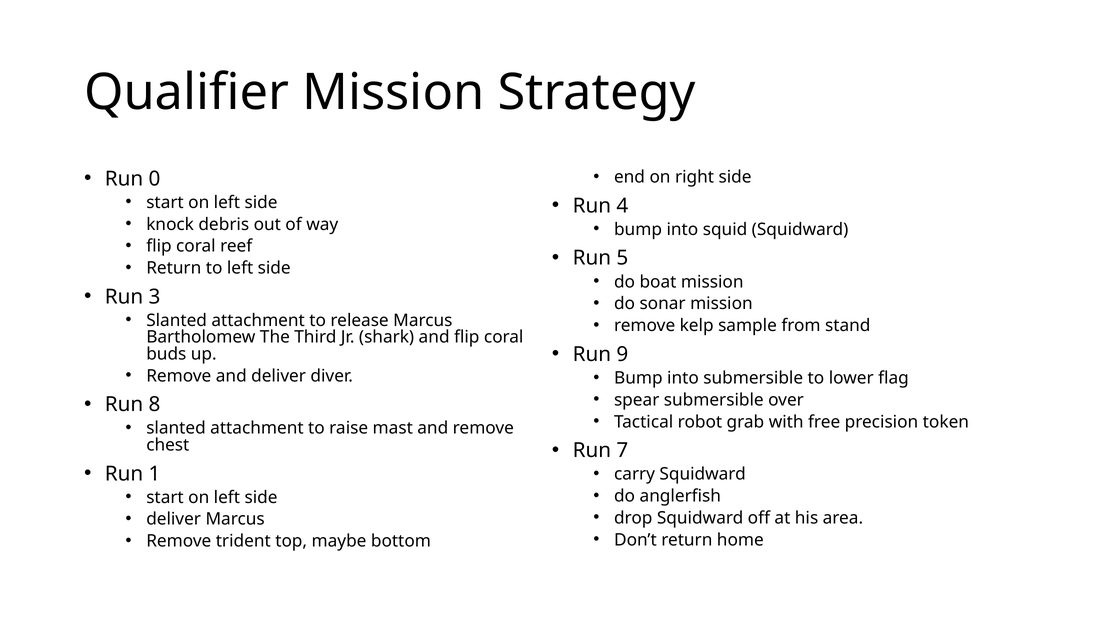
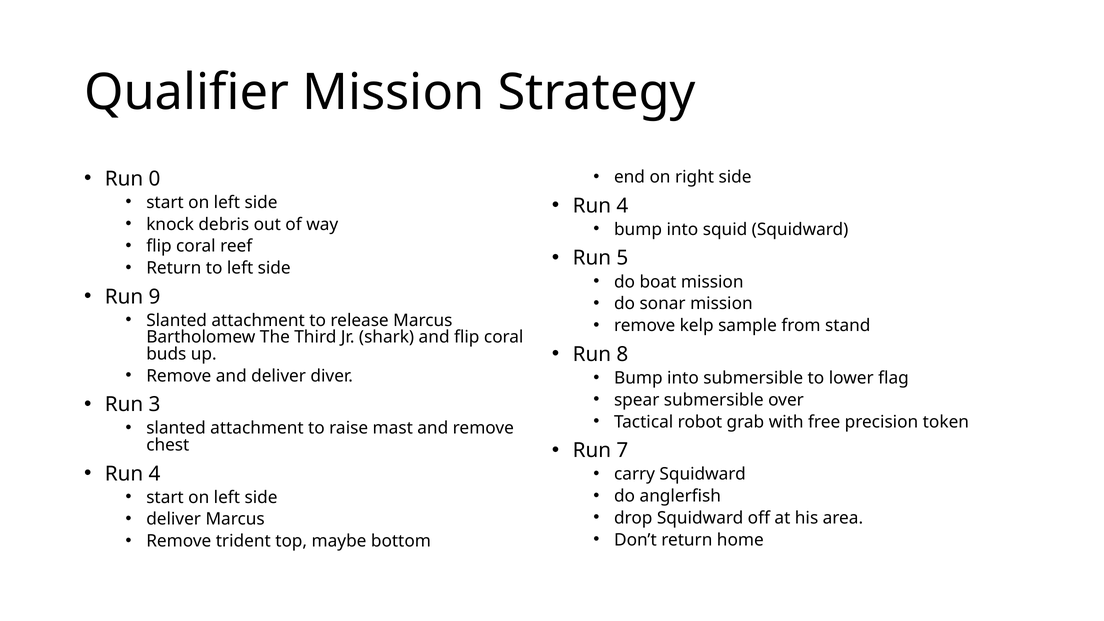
3: 3 -> 9 (155, 297)
9: 9 -> 8 (622, 354)
8: 8 -> 3 (155, 405)
1: 1 -> 4 (155, 474)
